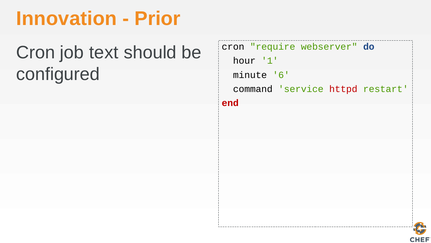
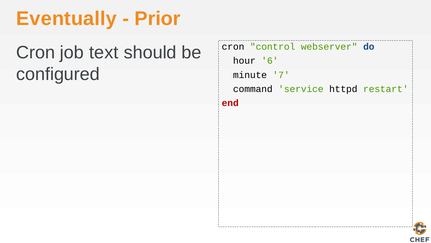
Innovation: Innovation -> Eventually (67, 19)
require: require -> control (273, 47)
1: 1 -> 6 (270, 61)
6: 6 -> 7 (281, 75)
httpd colour: red -> black (343, 89)
